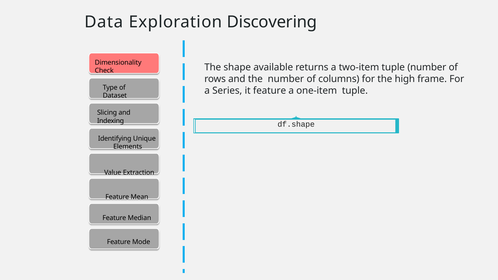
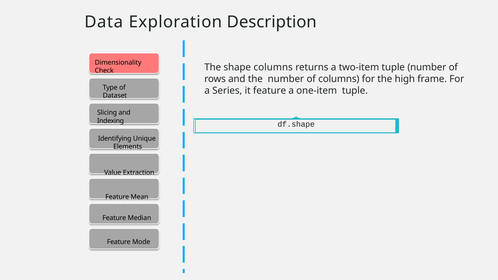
Discovering: Discovering -> Description (272, 22)
shape available: available -> columns (273, 67)
